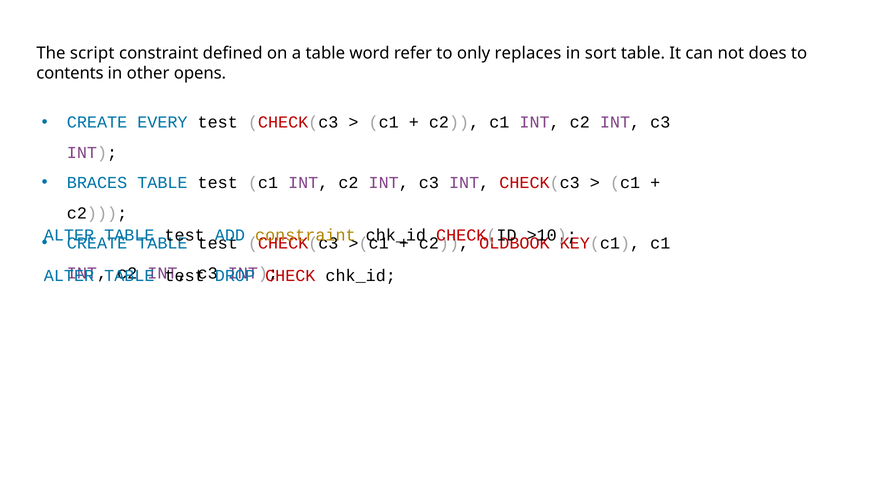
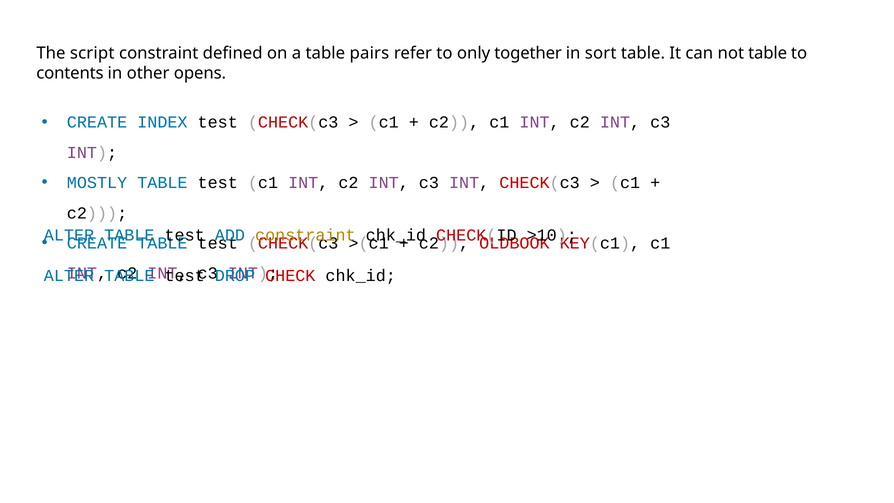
word: word -> pairs (369, 53)
replaces: replaces -> together (528, 53)
not does: does -> table (768, 53)
EVERY: EVERY -> INDEX (162, 122)
BRACES: BRACES -> MOSTLY (97, 183)
